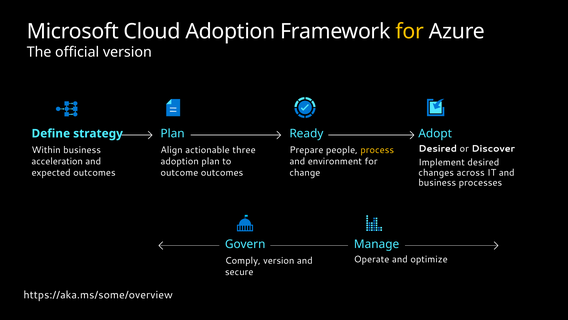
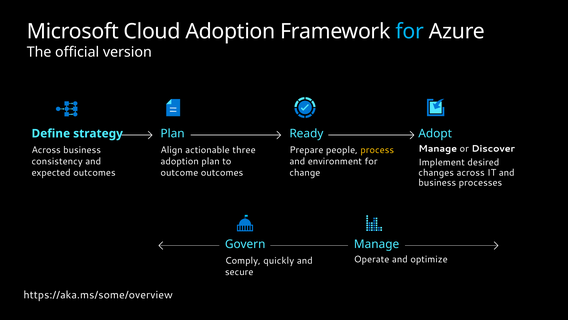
for colour: yellow -> light blue (410, 31)
Desired: Desired -> Manage (438, 148)
Within: Within -> Across (46, 150)
acceleration: acceleration -> consistency (57, 161)
Comply version: version -> quickly (279, 260)
